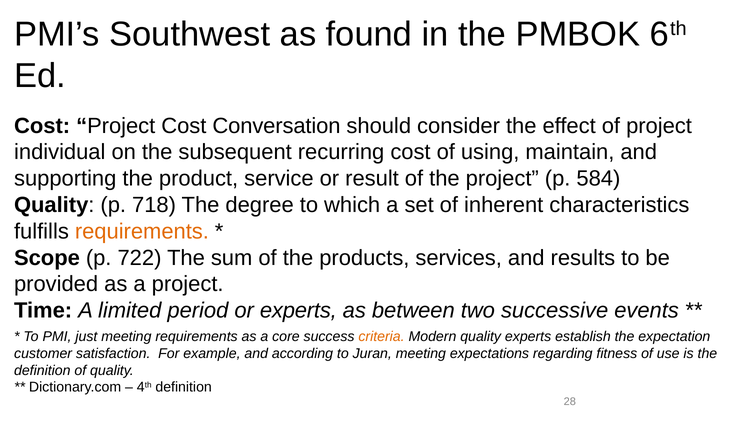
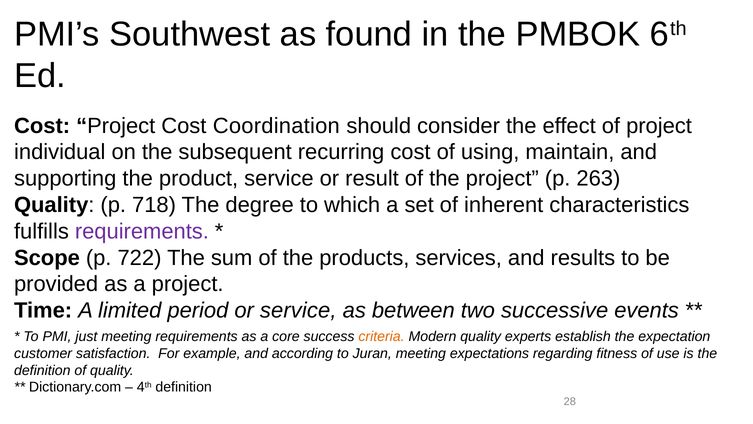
Conversation: Conversation -> Coordination (276, 126)
584: 584 -> 263 (598, 178)
requirements colour: orange -> purple (142, 231)
or experts: experts -> service (298, 310)
